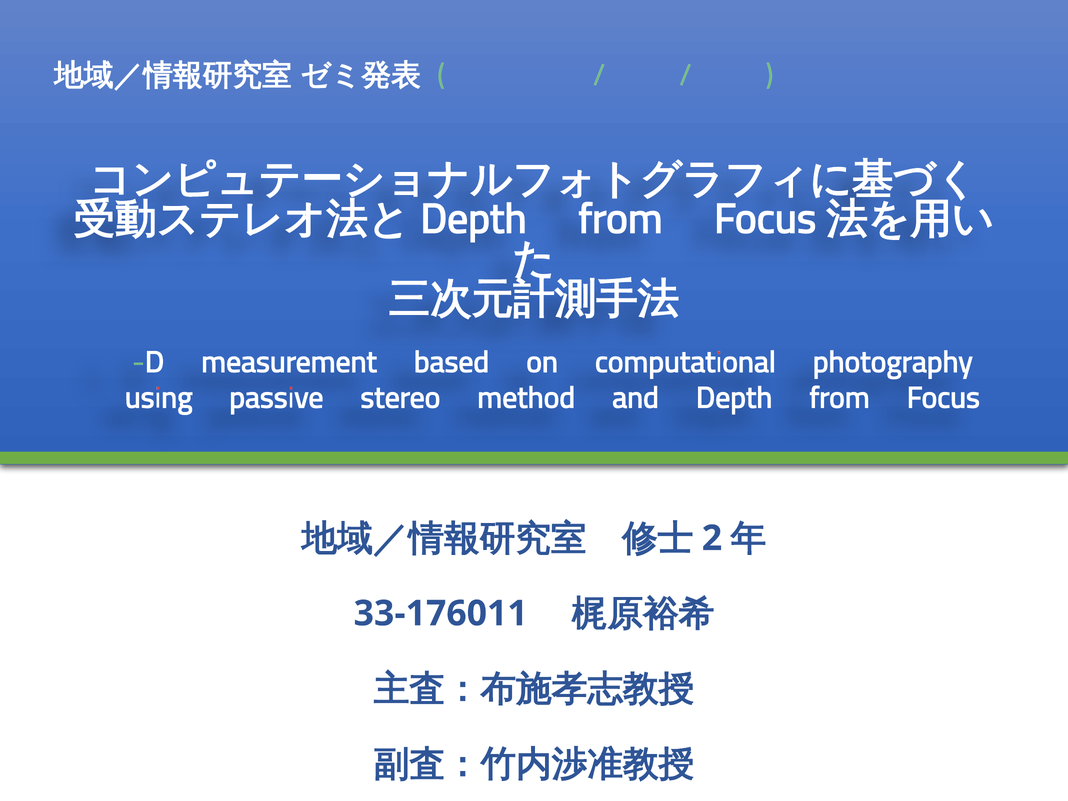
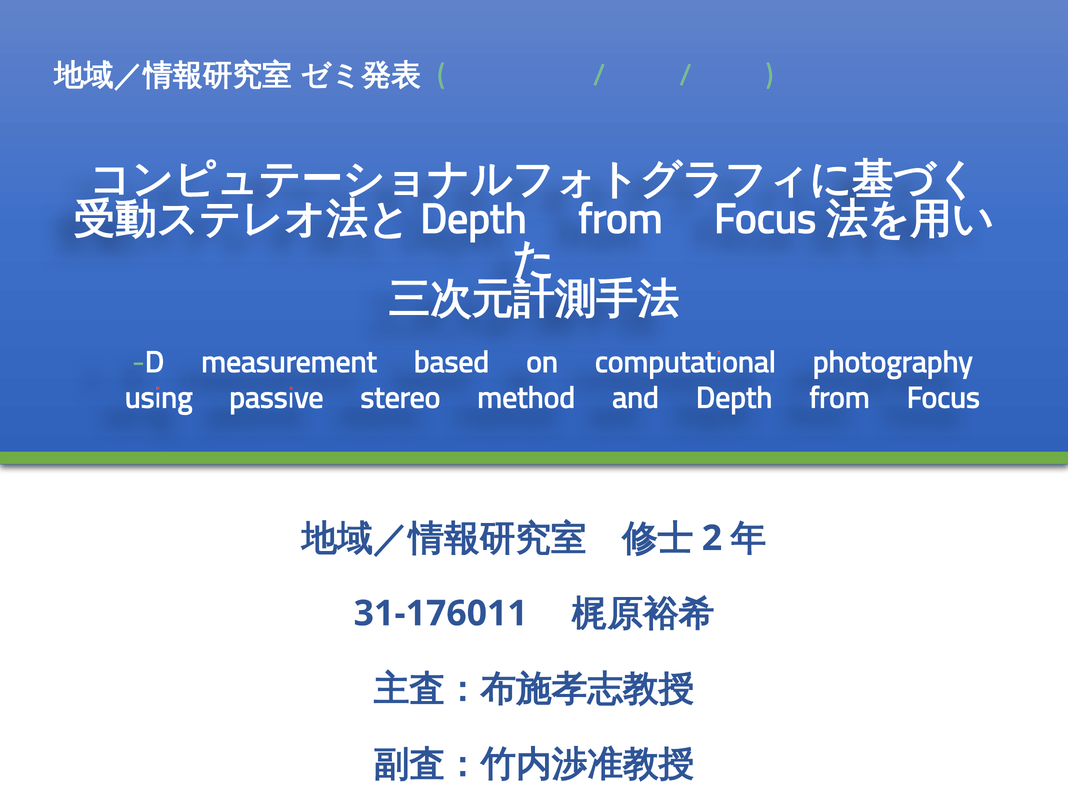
33-176011: 33-176011 -> 31-176011 (441, 614)
